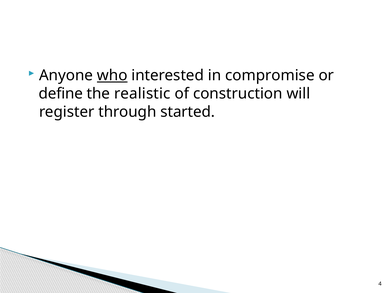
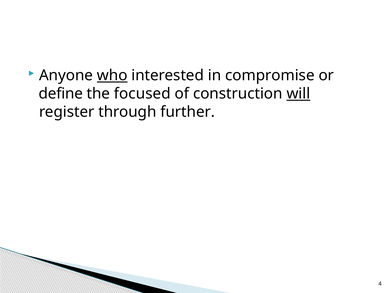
realistic: realistic -> focused (142, 94)
will underline: none -> present (298, 94)
started: started -> further (188, 112)
